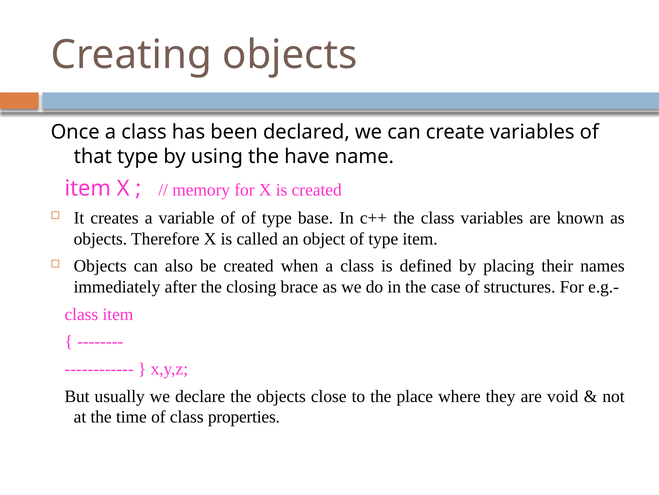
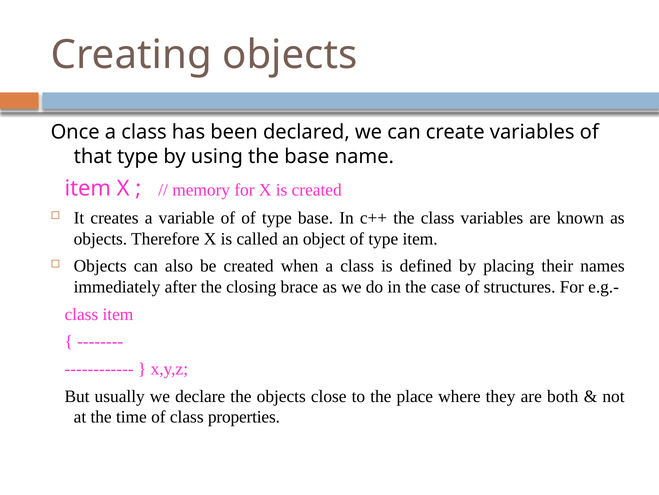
the have: have -> base (307, 156)
void: void -> both (563, 396)
